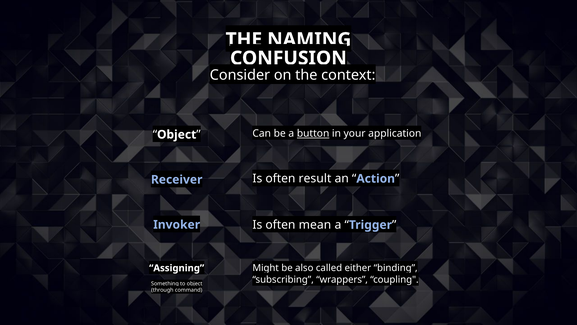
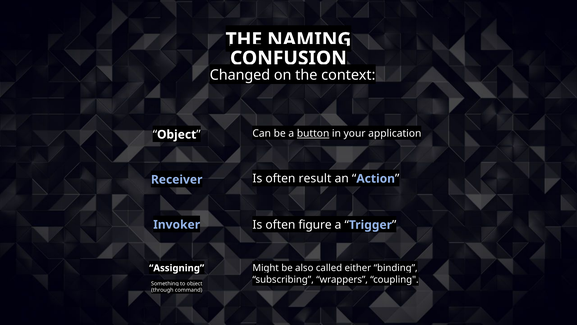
Consider: Consider -> Changed (240, 75)
mean: mean -> figure (315, 225)
